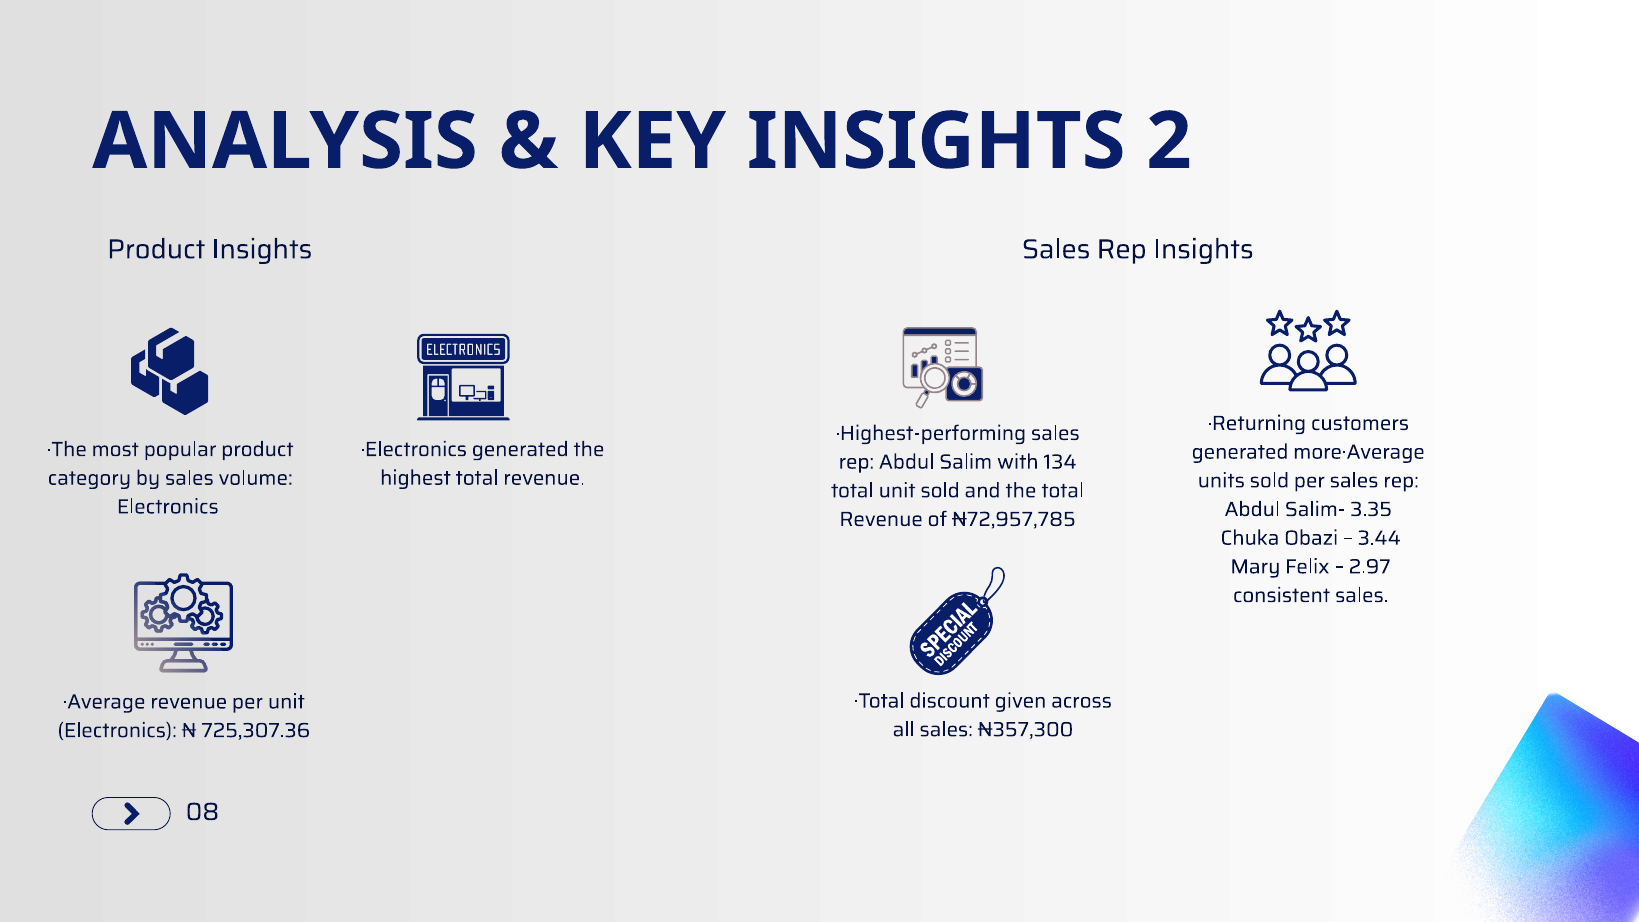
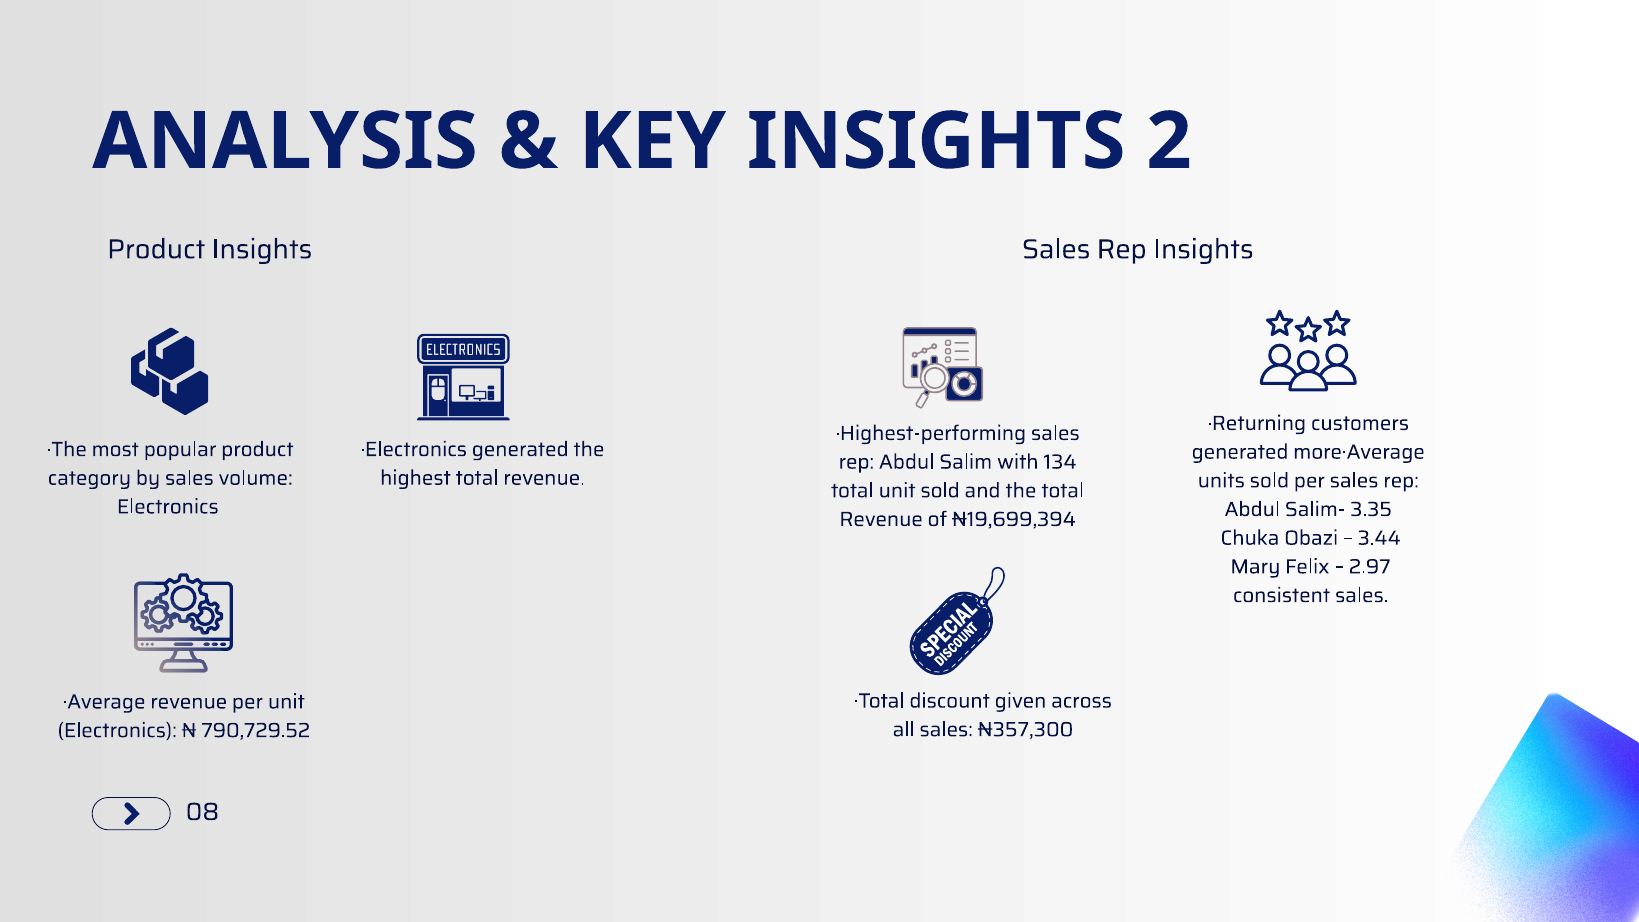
₦72,957,785: ₦72,957,785 -> ₦19,699,394 (1014, 519)
725,307.36: 725,307.36 -> 790,729.52 (256, 730)
